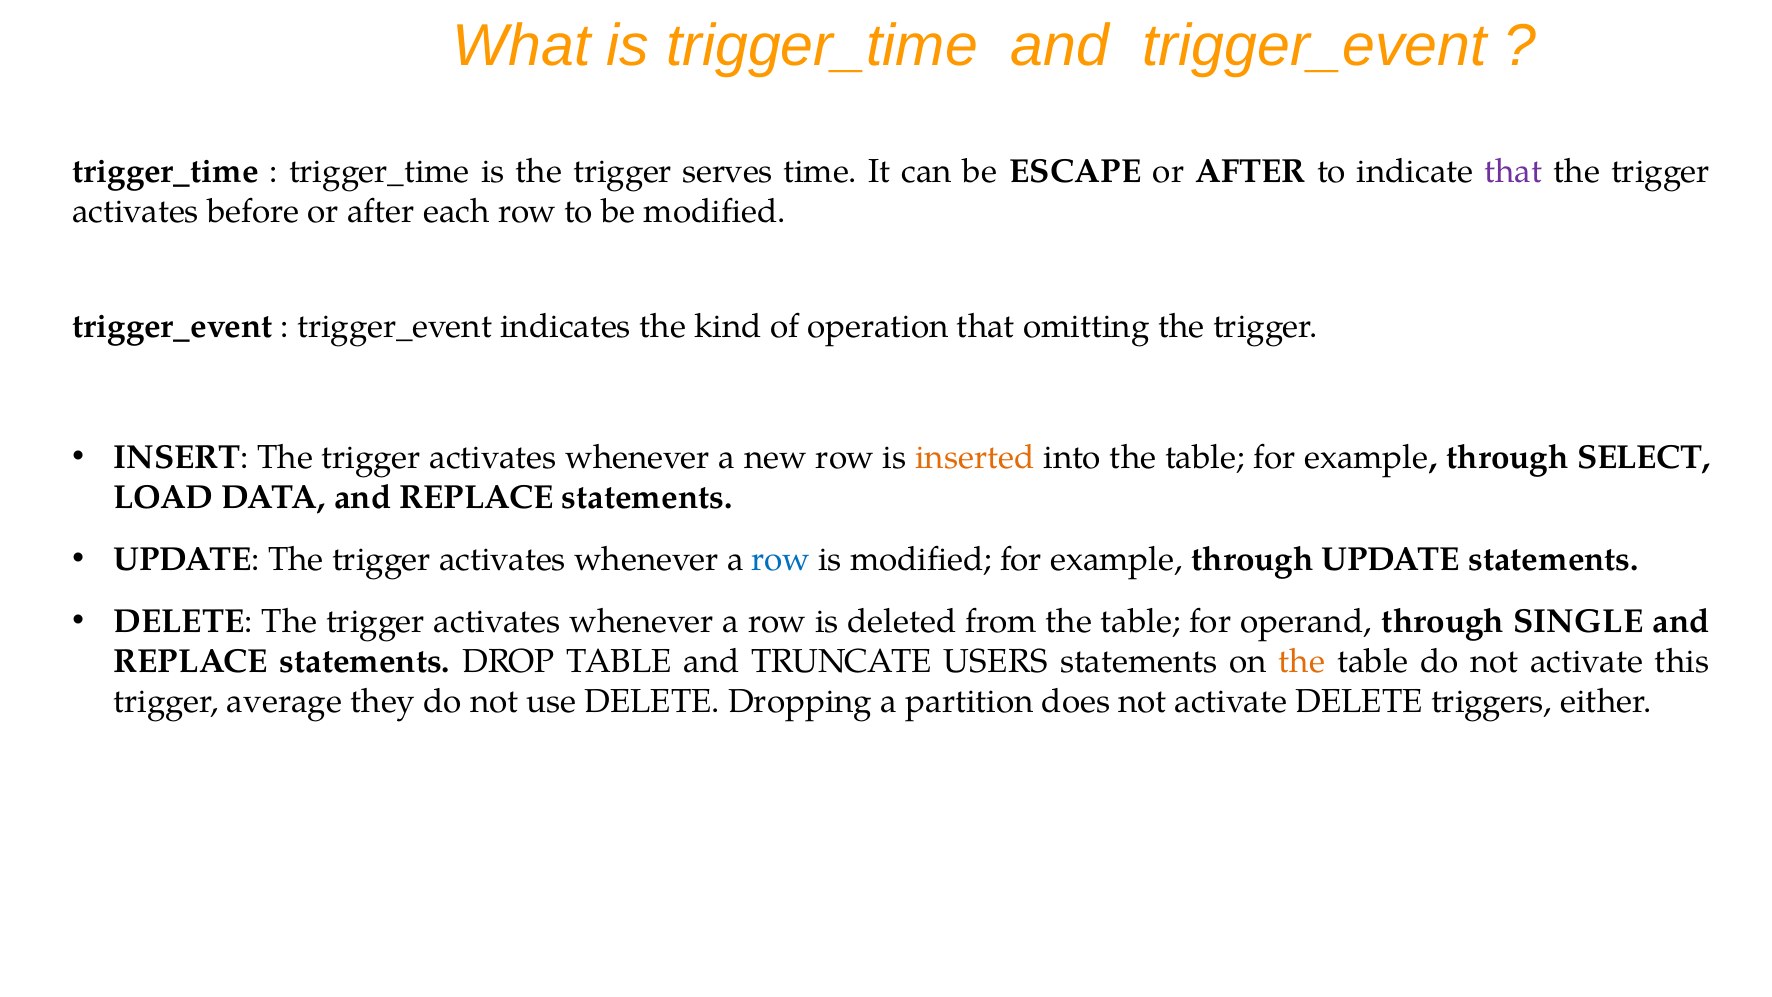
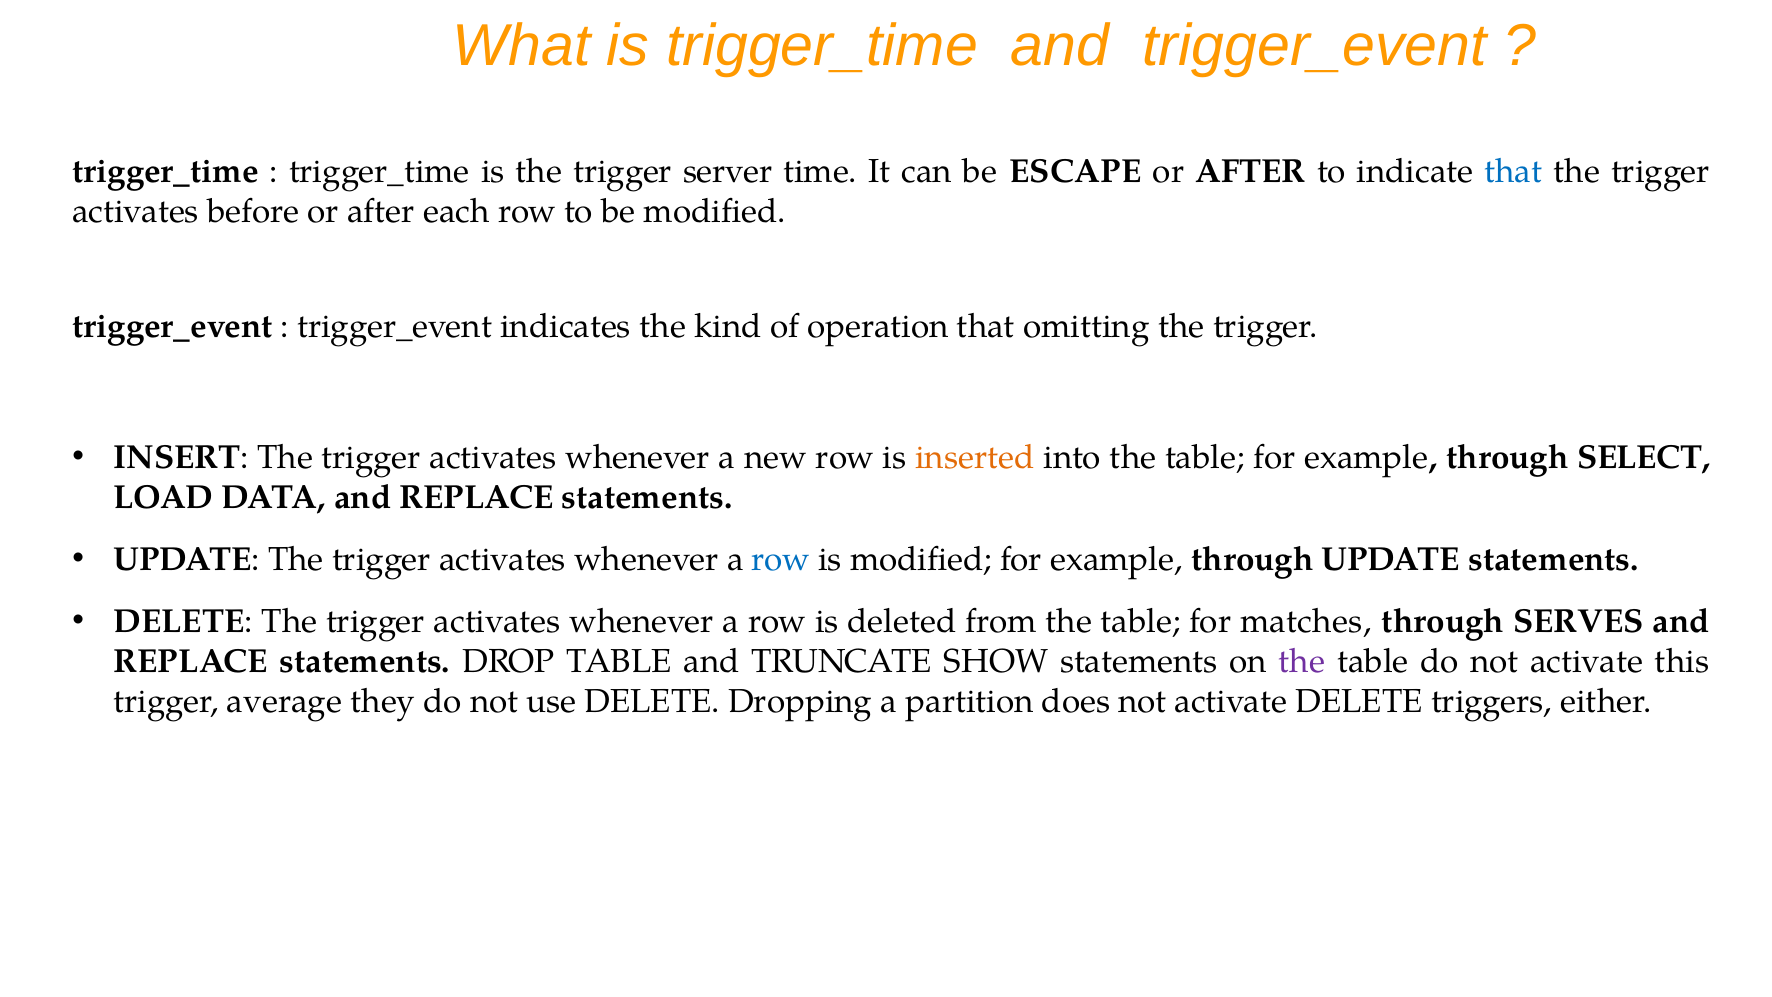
serves: serves -> server (728, 172)
that colour: purple -> blue (1514, 172)
operand: operand -> matches (1306, 622)
SINGLE: SINGLE -> SERVES (1579, 622)
USERS: USERS -> SHOW (996, 661)
the colour: orange -> purple (1302, 661)
